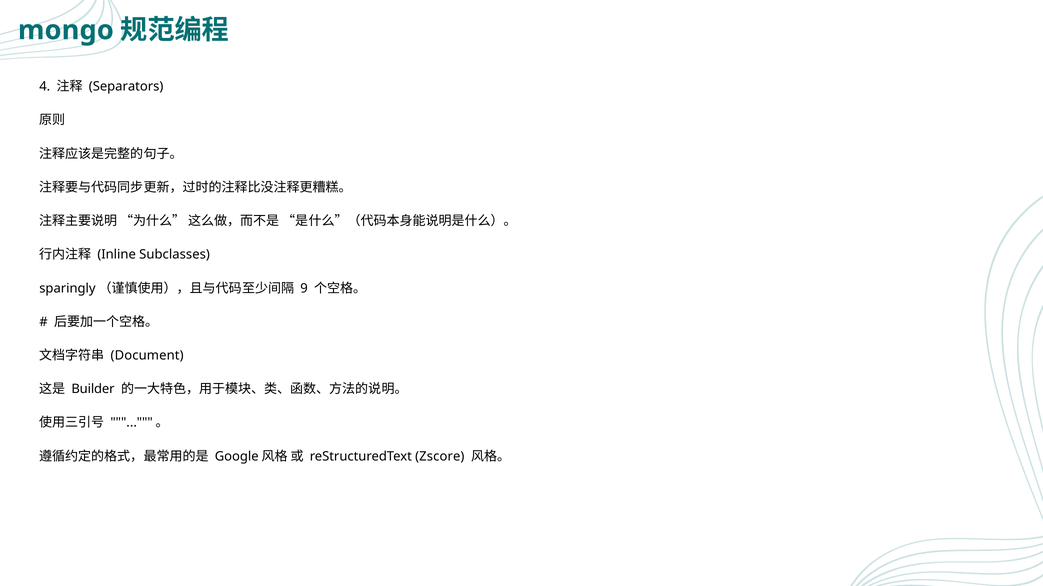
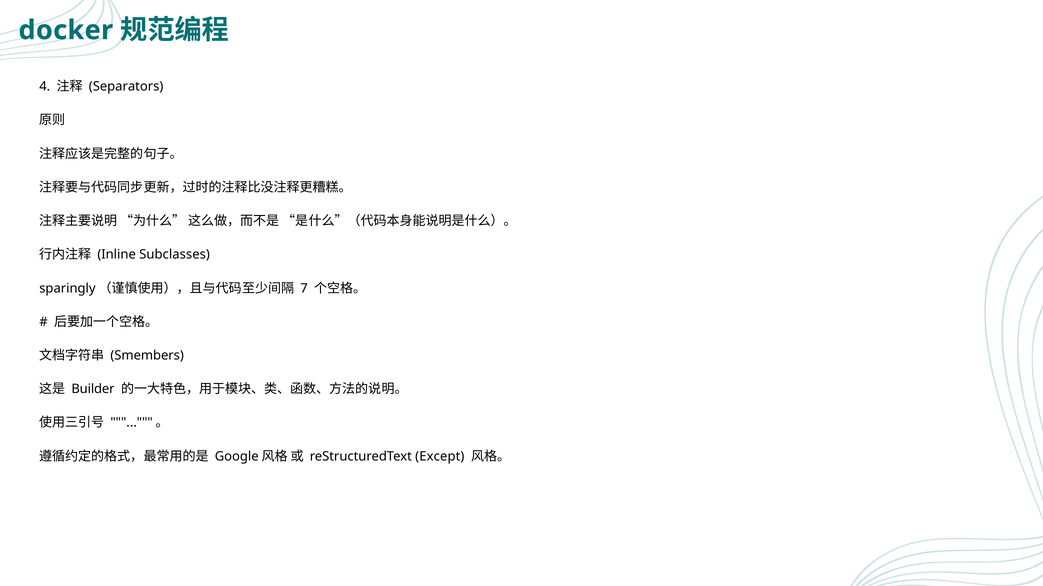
mongo: mongo -> docker (66, 30)
9: 9 -> 7 (304, 289)
Document: Document -> Smembers (147, 356)
Zscore: Zscore -> Except (440, 457)
